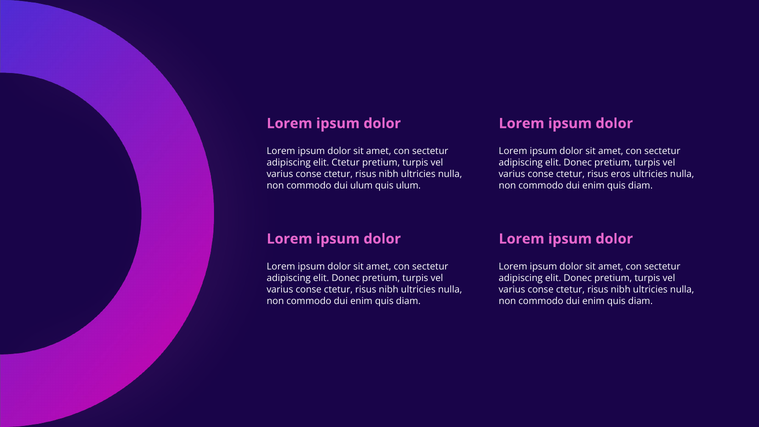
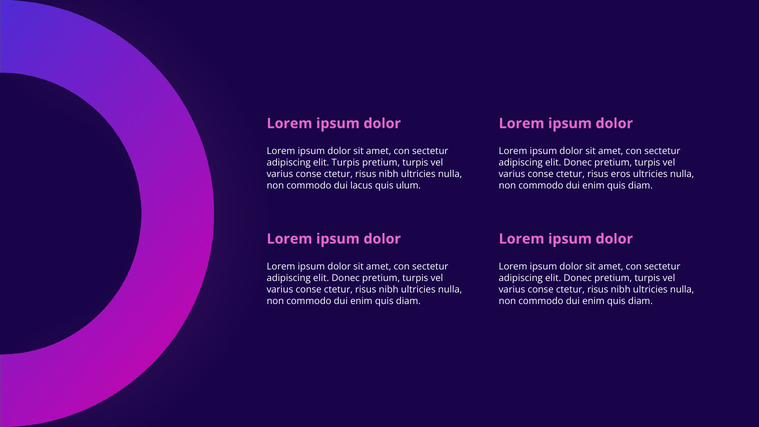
elit Ctetur: Ctetur -> Turpis (346, 163)
dui ulum: ulum -> lacus (361, 185)
